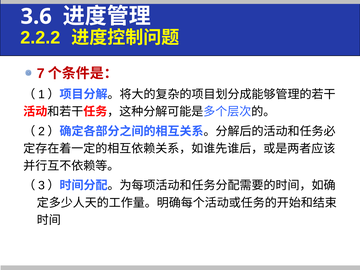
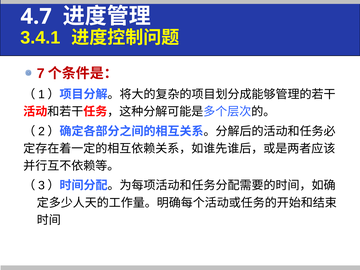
3.6: 3.6 -> 4.7 (36, 16)
2.2.2: 2.2.2 -> 3.4.1 (40, 38)
